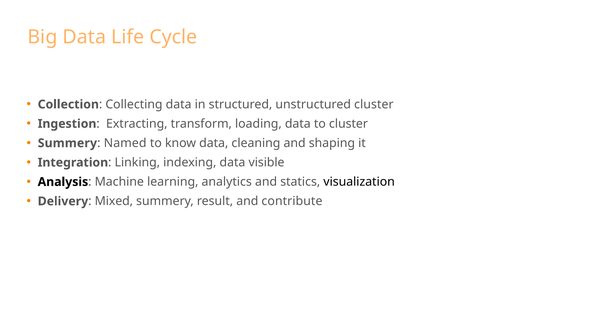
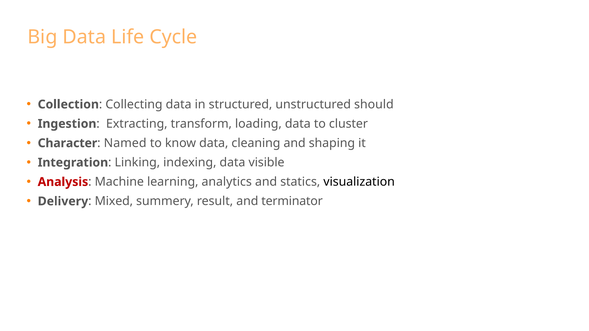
unstructured cluster: cluster -> should (374, 104)
Summery: Summery -> Character (67, 143)
Analysis colour: black -> red (63, 182)
contribute: contribute -> terminator (292, 201)
